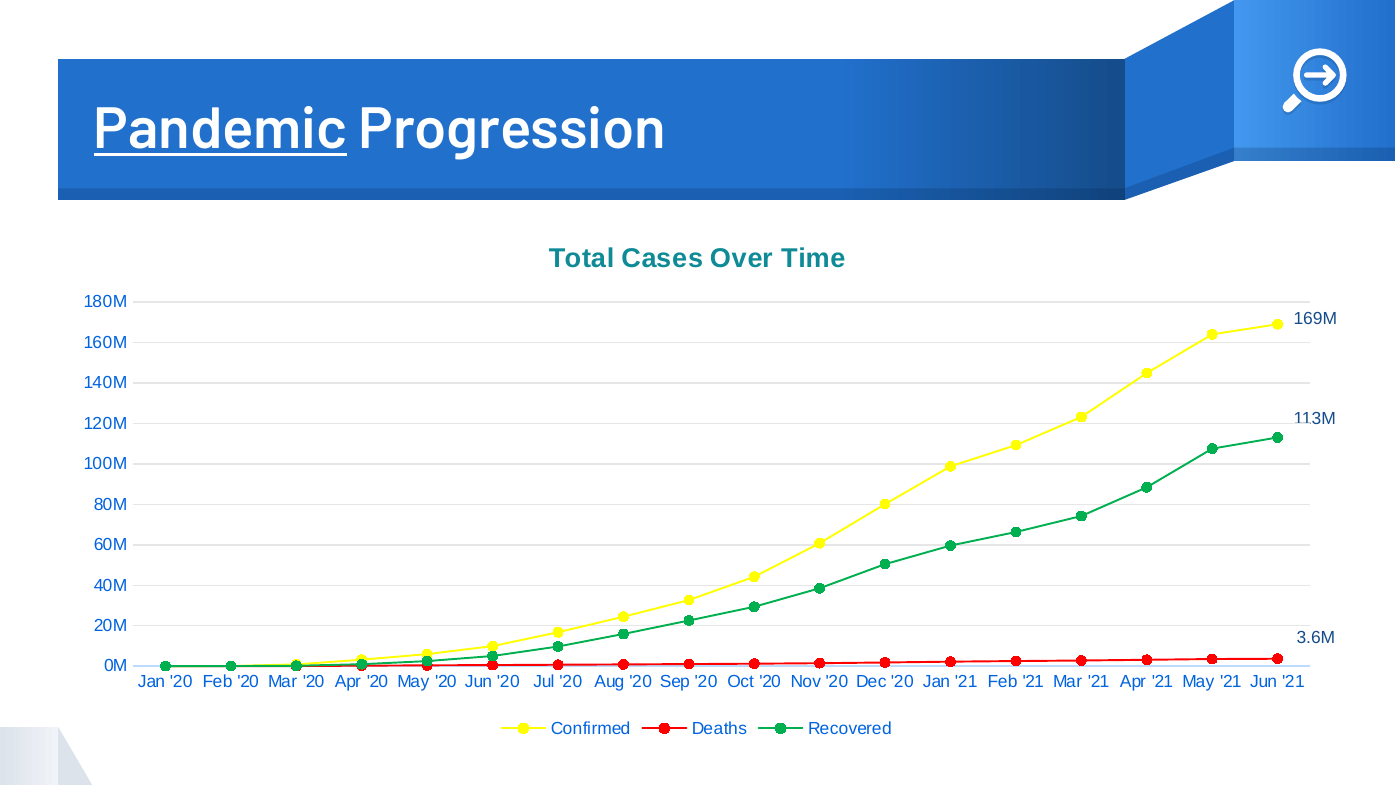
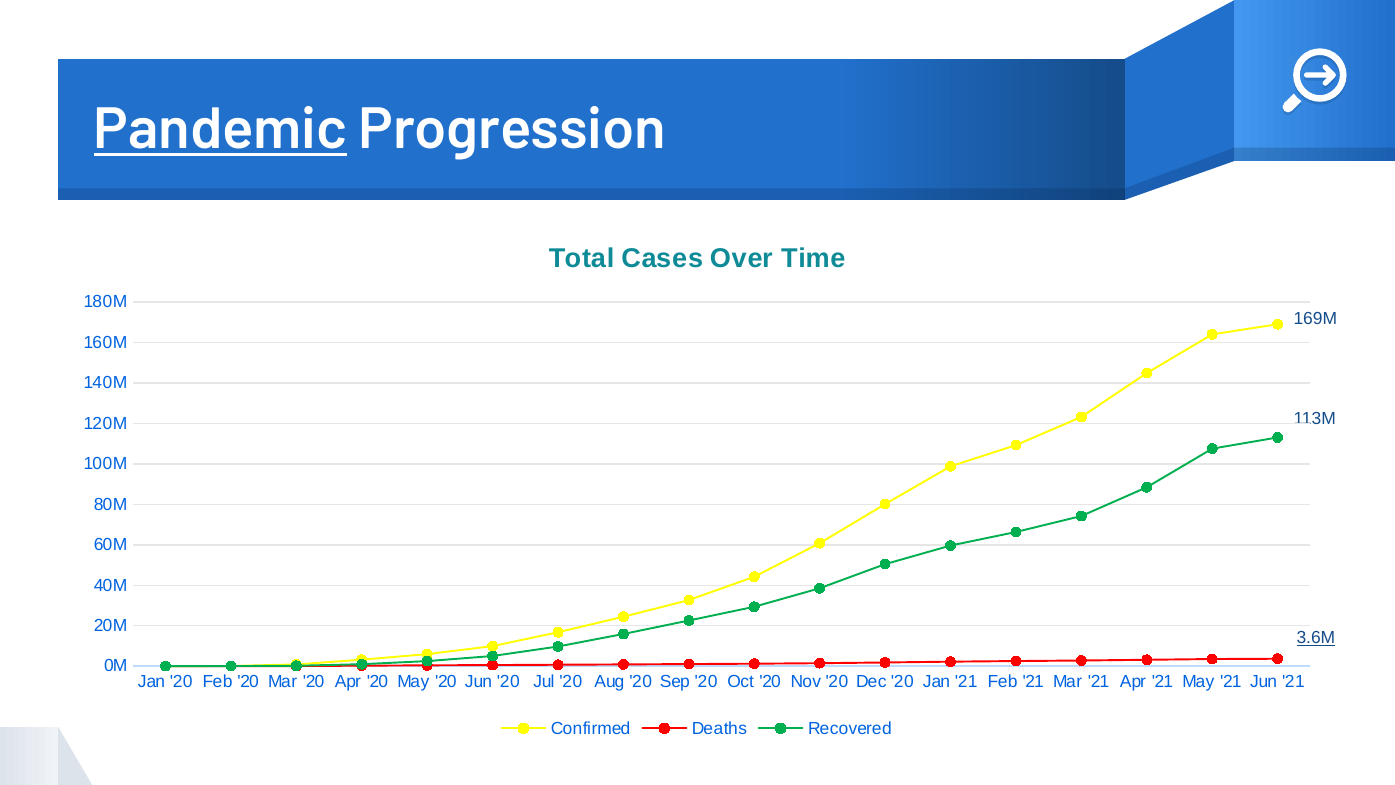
3.6M underline: none -> present (1316, 638)
